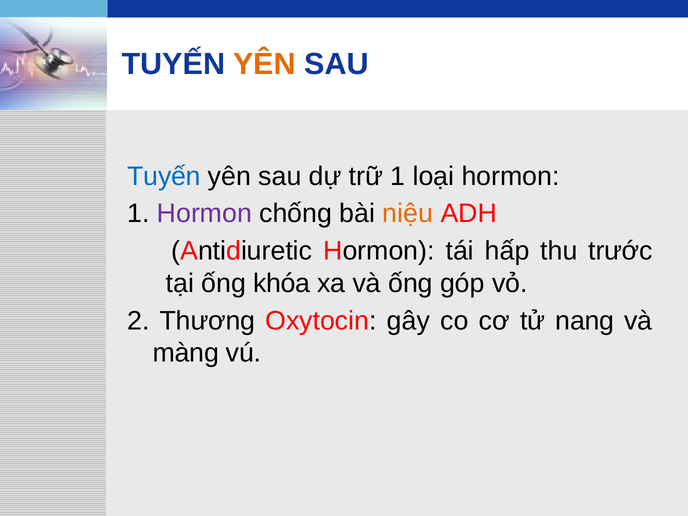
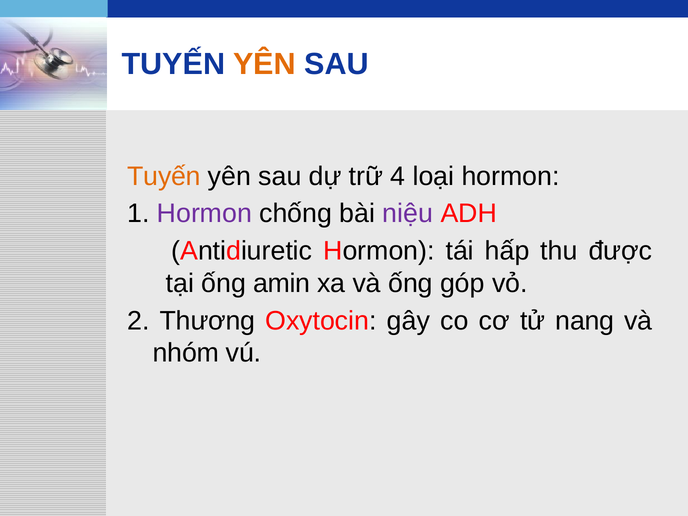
Tuyến colour: blue -> orange (164, 176)
trữ 1: 1 -> 4 (398, 176)
niệu colour: orange -> purple (408, 214)
trước: trước -> được (620, 251)
khóa: khóa -> amin (282, 283)
màng: màng -> nhóm (186, 353)
